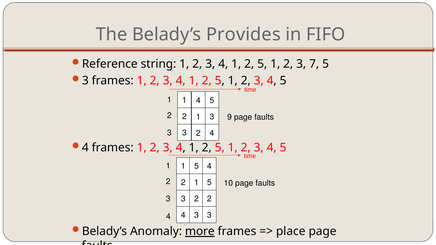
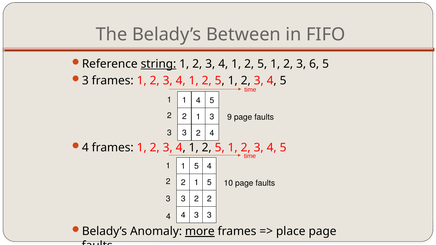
Provides: Provides -> Between (243, 35)
string underline: none -> present (158, 64)
7: 7 -> 6 (314, 64)
